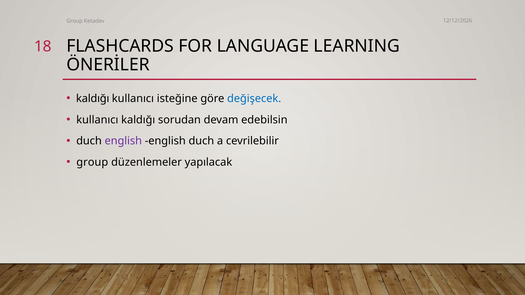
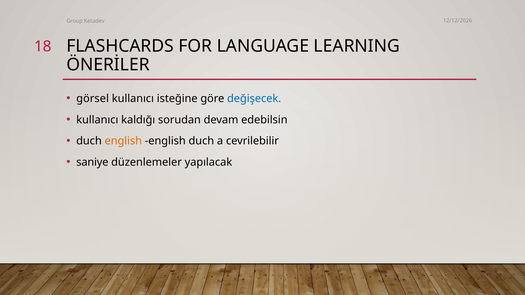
kaldığı: kaldığı -> görsel (93, 99)
english colour: purple -> orange (123, 141)
group: group -> saniye (92, 162)
